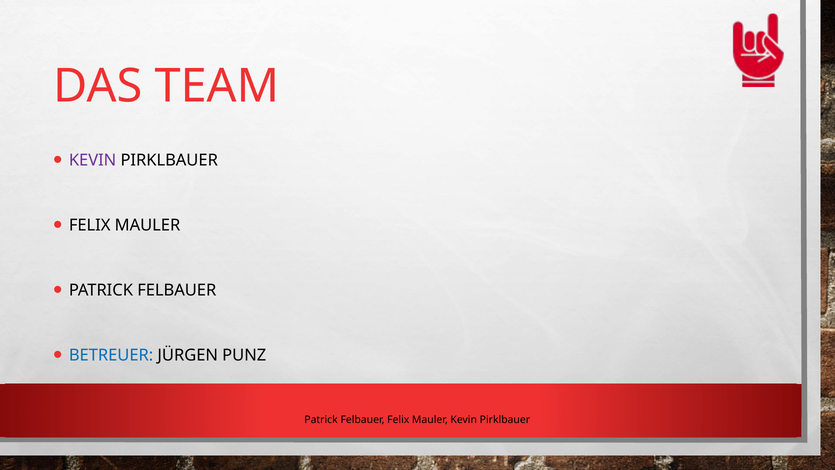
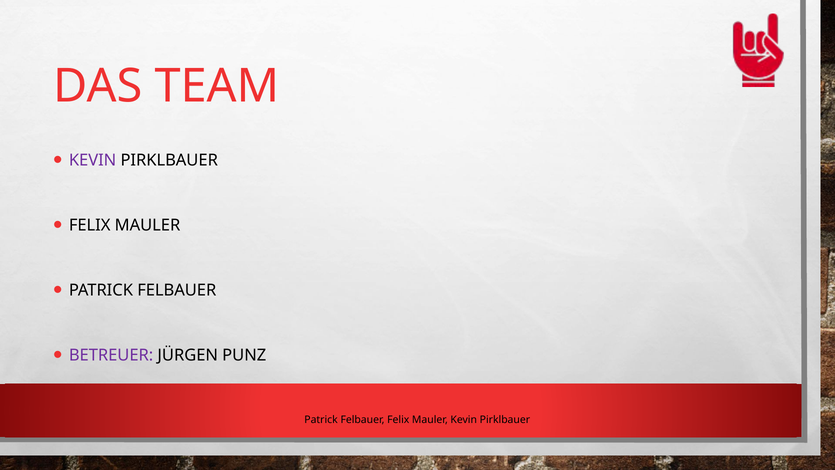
BETREUER colour: blue -> purple (111, 355)
